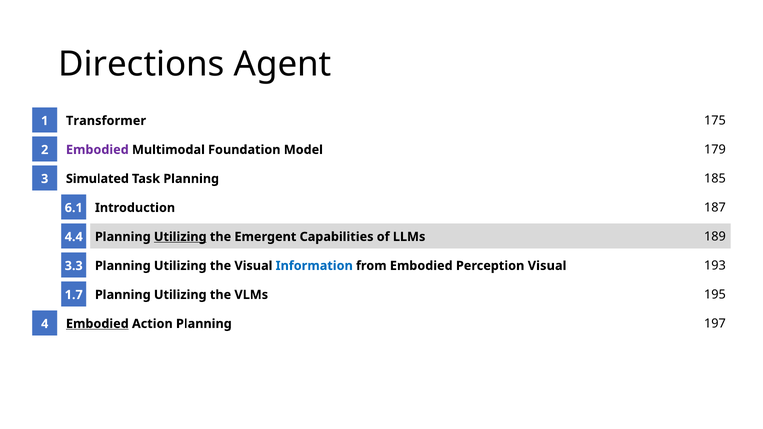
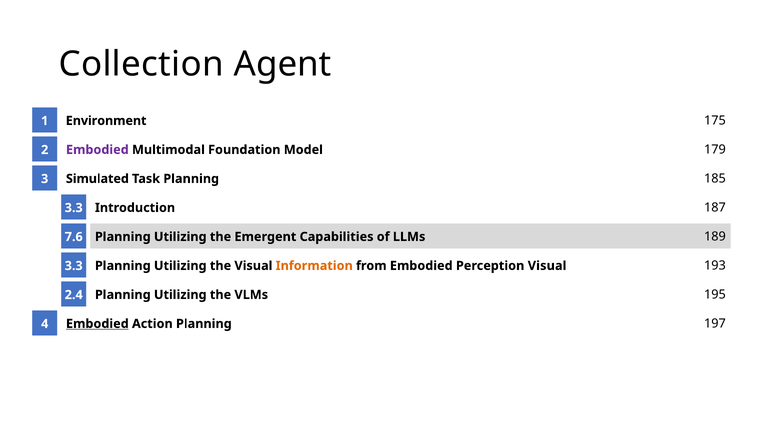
Directions: Directions -> Collection (141, 64)
Transformer: Transformer -> Environment (106, 121)
6.1: 6.1 -> 3.3 (74, 208)
Utilizing underline: present -> none (180, 237)
4.4: 4.4 -> 7.6 (74, 237)
Information colour: blue -> orange (314, 266)
1.7: 1.7 -> 2.4 (74, 295)
